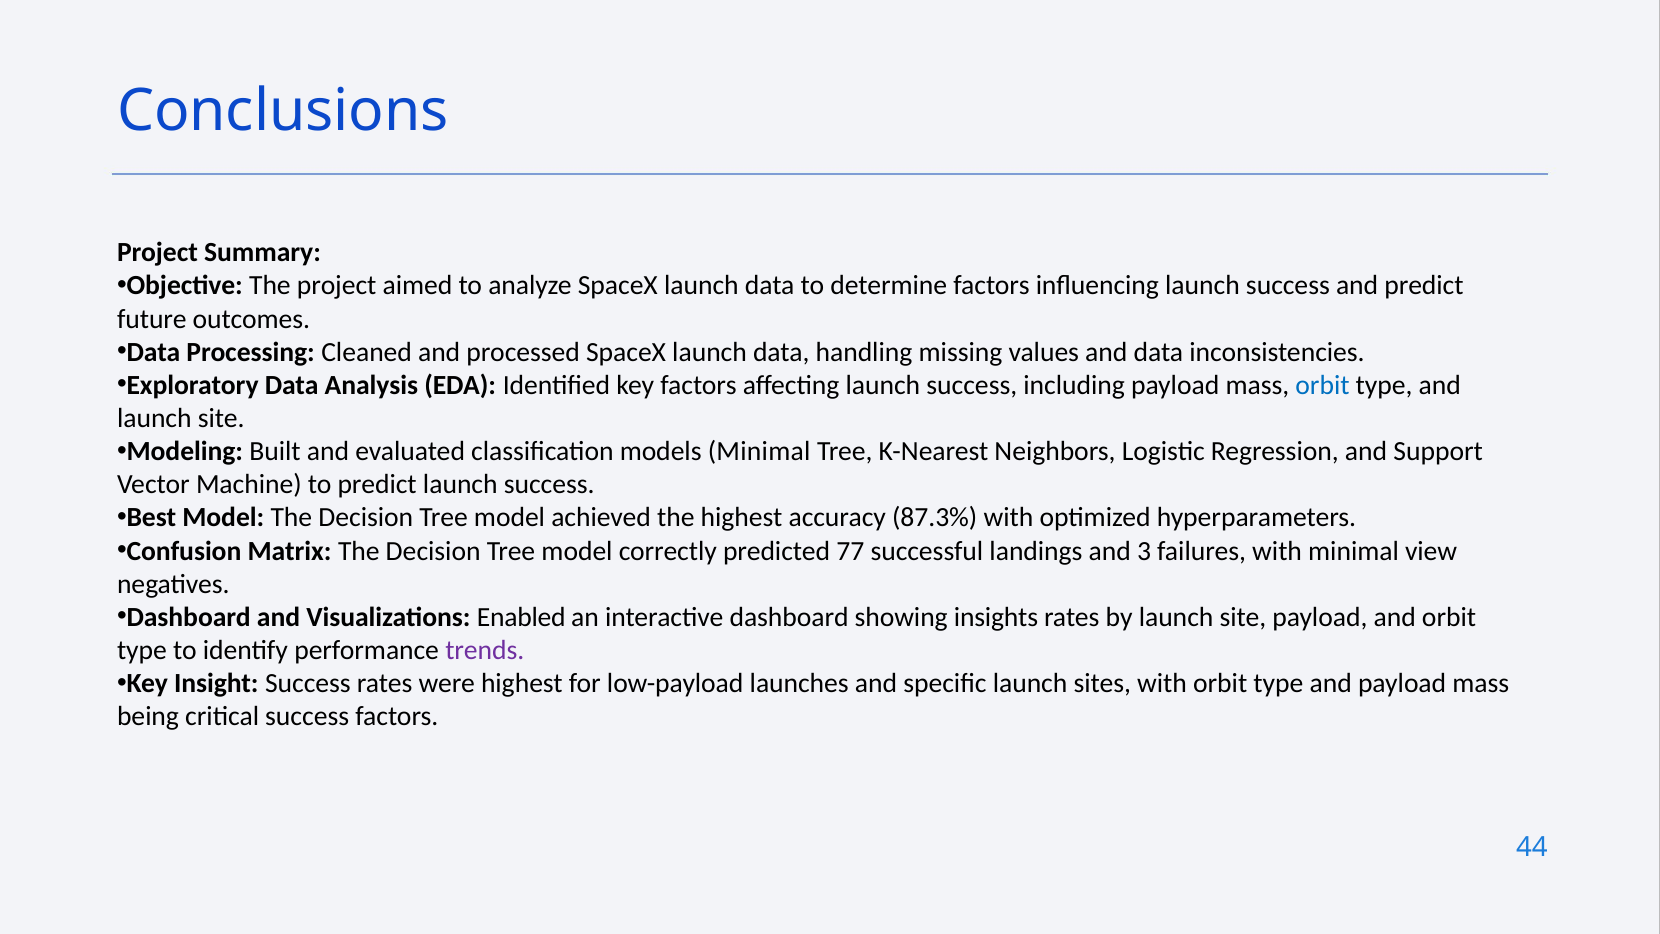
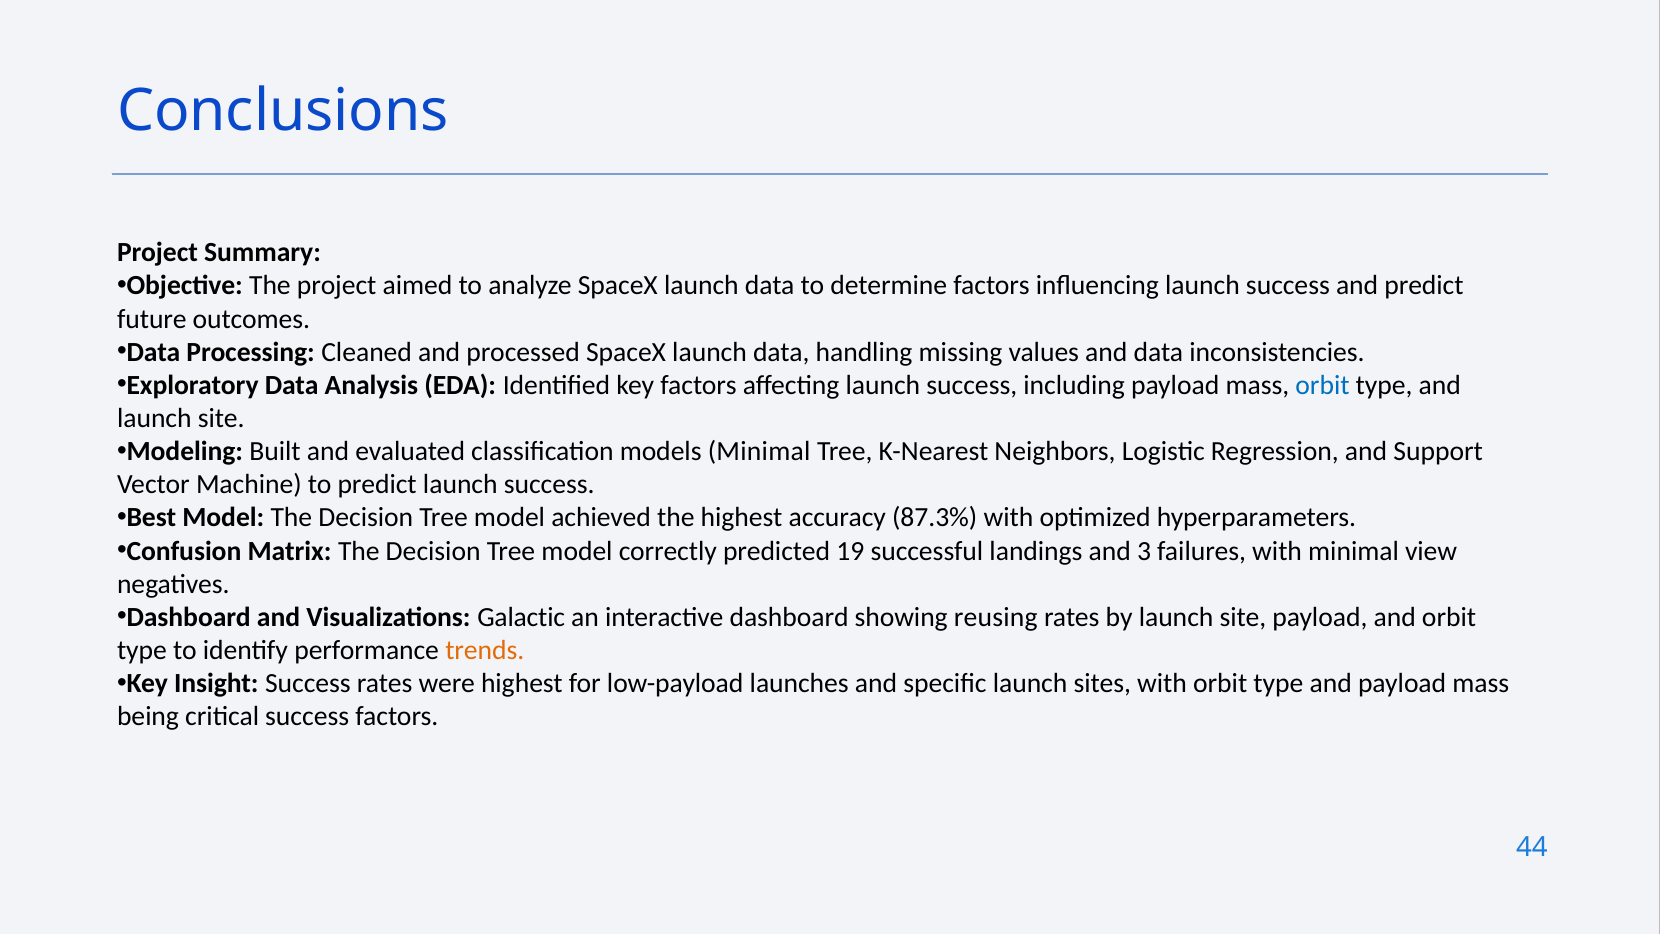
77: 77 -> 19 (850, 551)
Enabled: Enabled -> Galactic (521, 617)
insights: insights -> reusing (996, 617)
trends colour: purple -> orange (485, 650)
